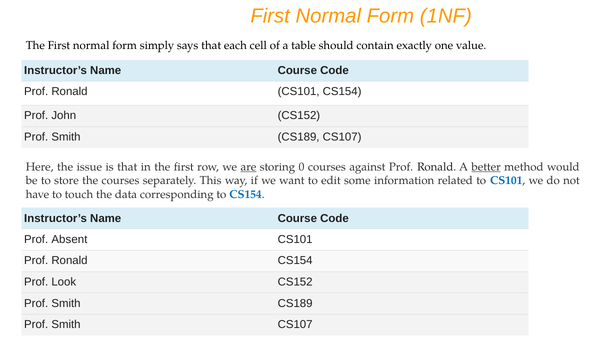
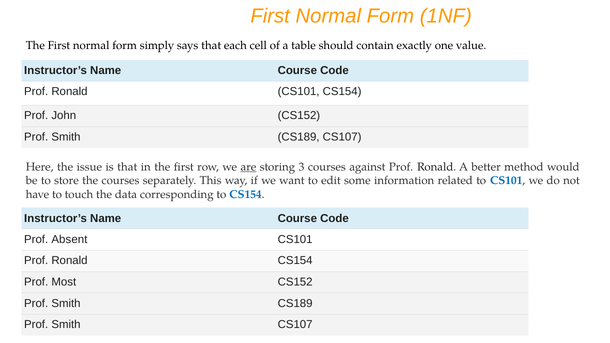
0: 0 -> 3 (302, 167)
better underline: present -> none (486, 167)
Look: Look -> Most (64, 282)
